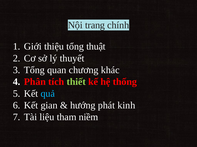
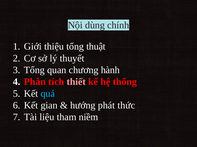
trang: trang -> dùng (95, 25)
khác: khác -> hành (110, 70)
thiết colour: light green -> pink (76, 82)
kinh: kinh -> thức (126, 106)
